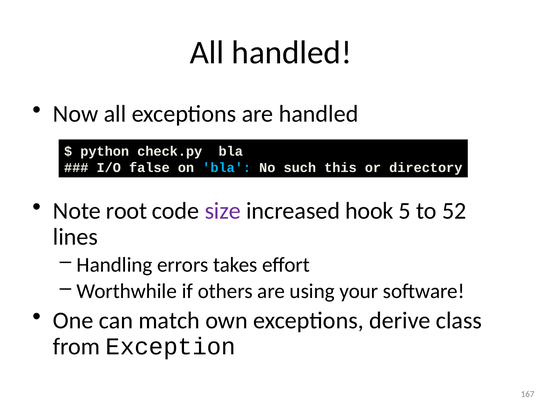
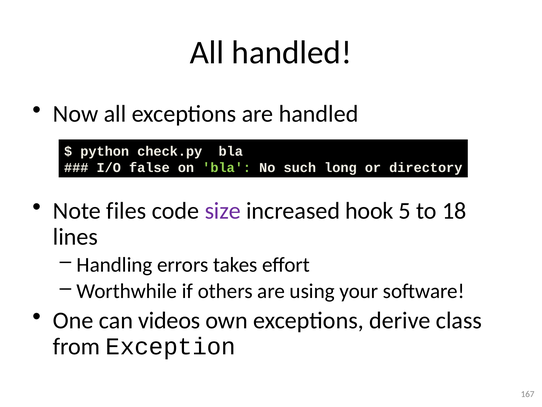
bla colour: light blue -> light green (227, 167)
this: this -> long (340, 167)
root: root -> files (126, 211)
52: 52 -> 18 (454, 211)
match: match -> videos (169, 320)
